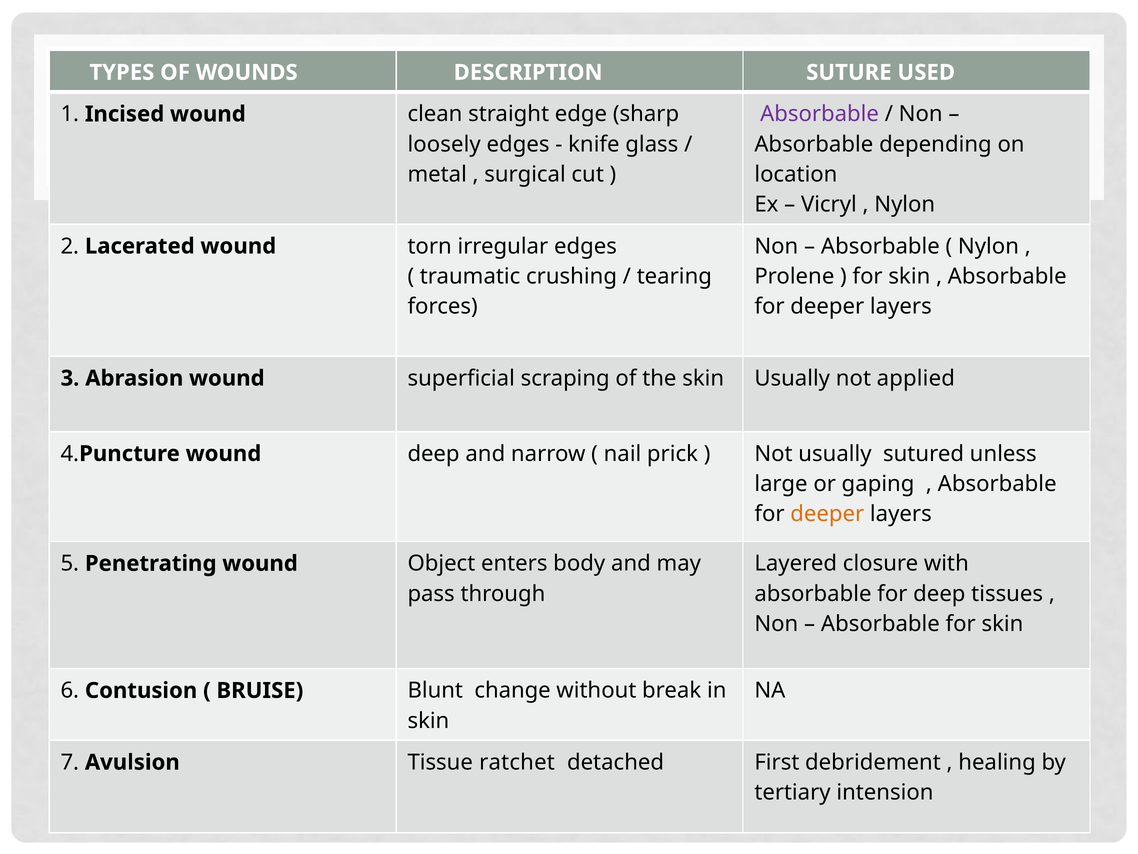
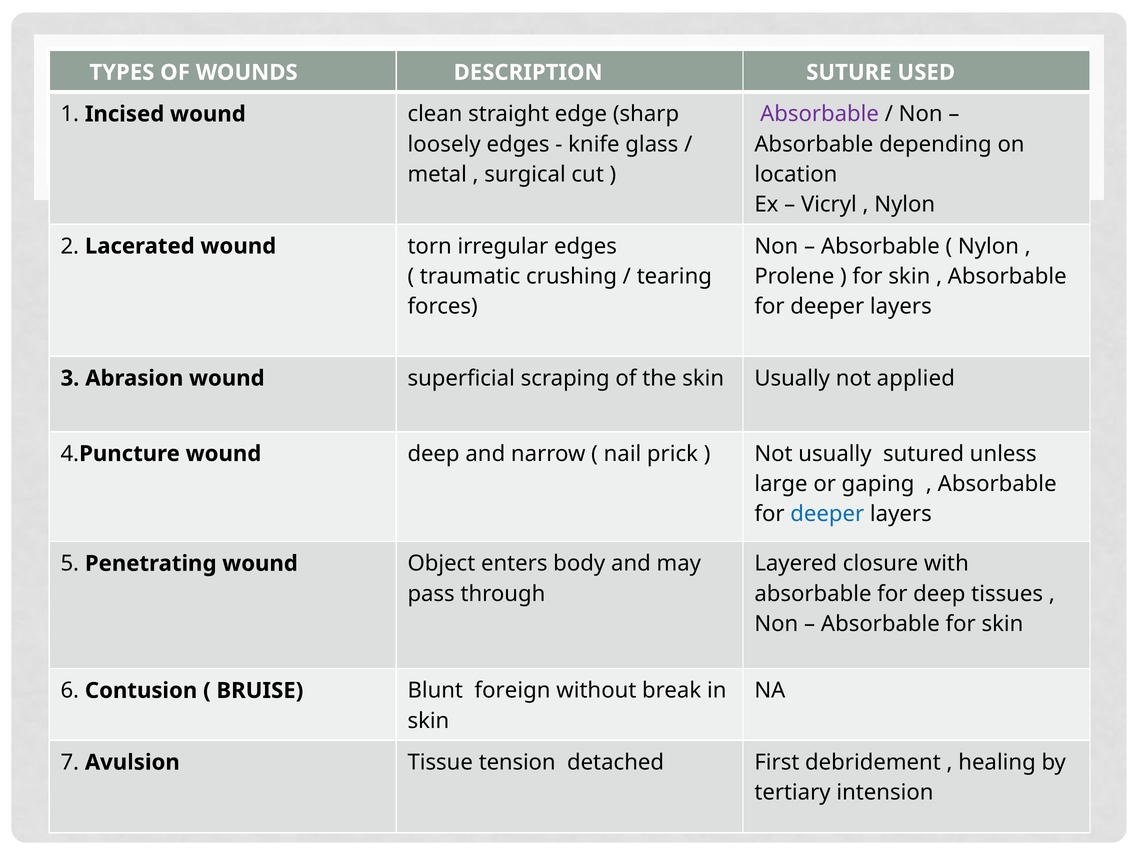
deeper colour: orange -> blue (827, 514)
change: change -> foreign (512, 690)
ratchet: ratchet -> tension (517, 762)
